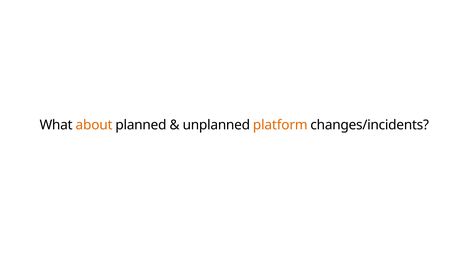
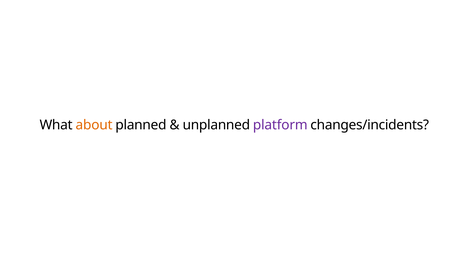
platform colour: orange -> purple (280, 125)
